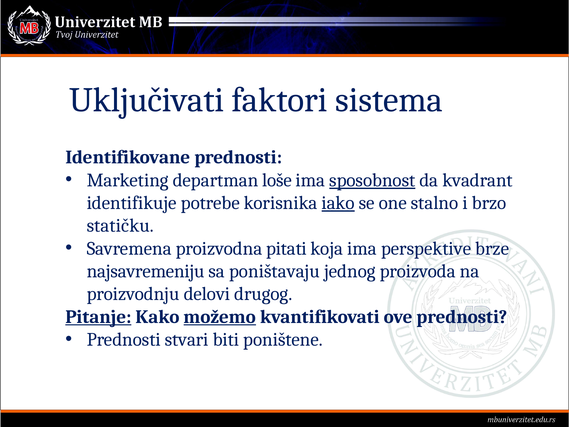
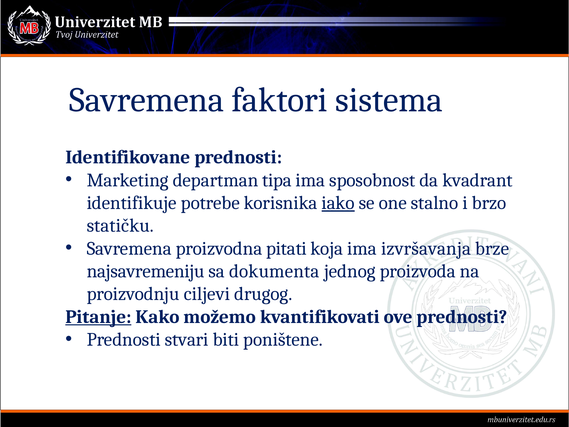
Uključivati: Uključivati -> Savremena (147, 100)
loše: loše -> tipa (277, 180)
sposobnost underline: present -> none (372, 180)
perspektive: perspektive -> izvršavanja (426, 248)
poništavaju: poništavaju -> dokumenta (274, 271)
delovi: delovi -> ciljevi (207, 294)
možemo underline: present -> none (220, 317)
